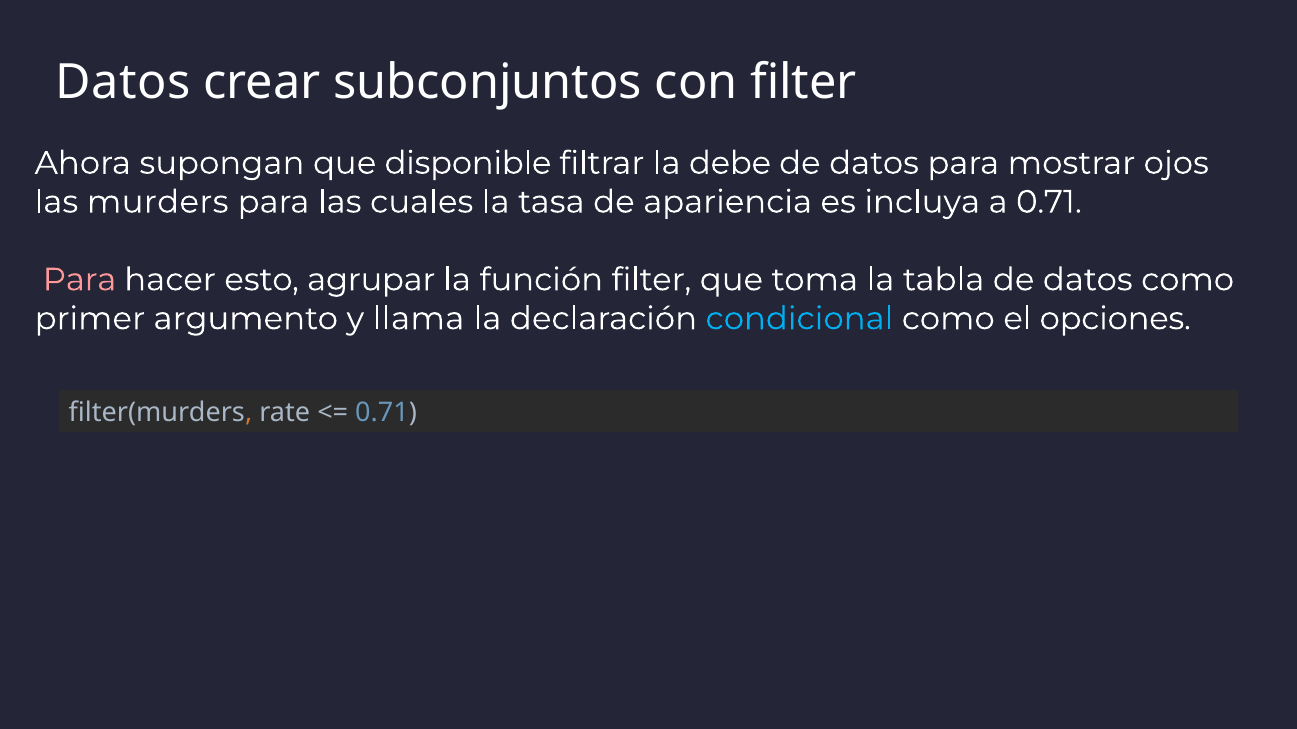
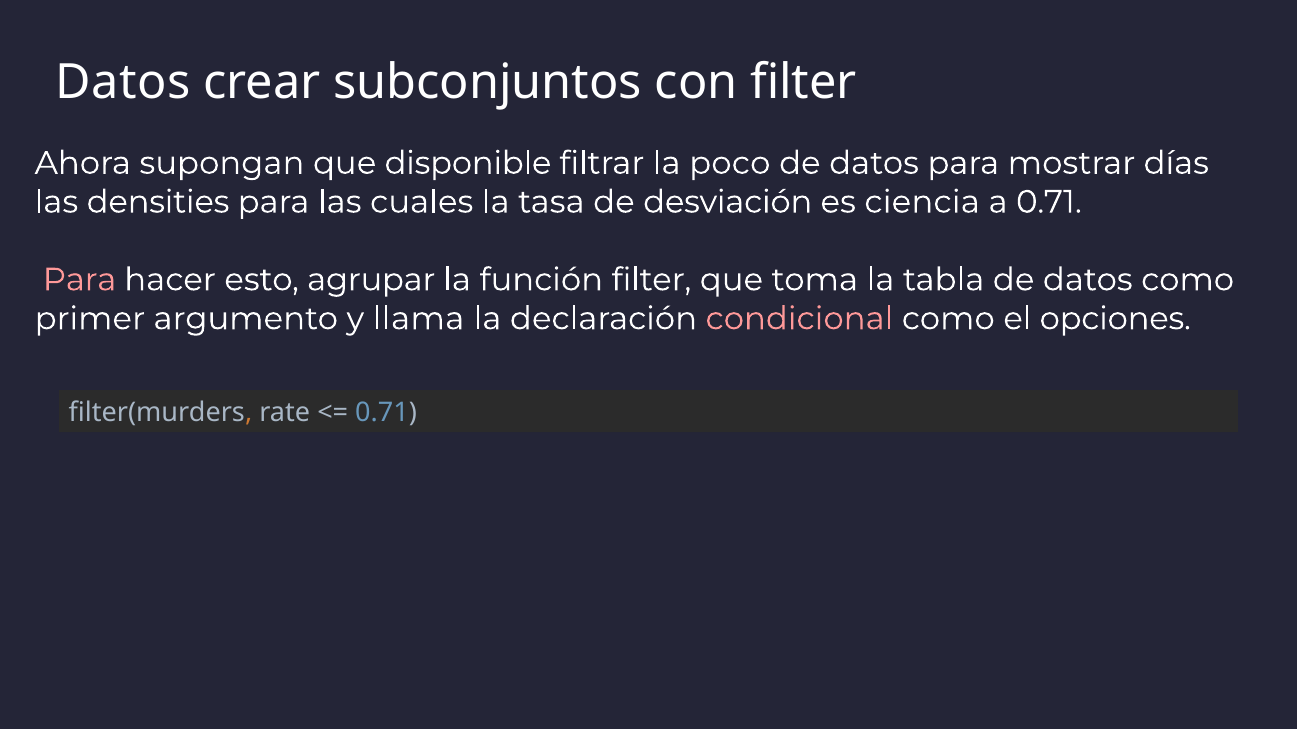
debe: debe -> poco (730, 163)
ojos: ojos -> días (1176, 163)
murders: murders -> densities (158, 202)
apariencia: apariencia -> desviación (728, 202)
incluya: incluya -> ciencia (922, 202)
condicional colour: light blue -> pink (799, 319)
